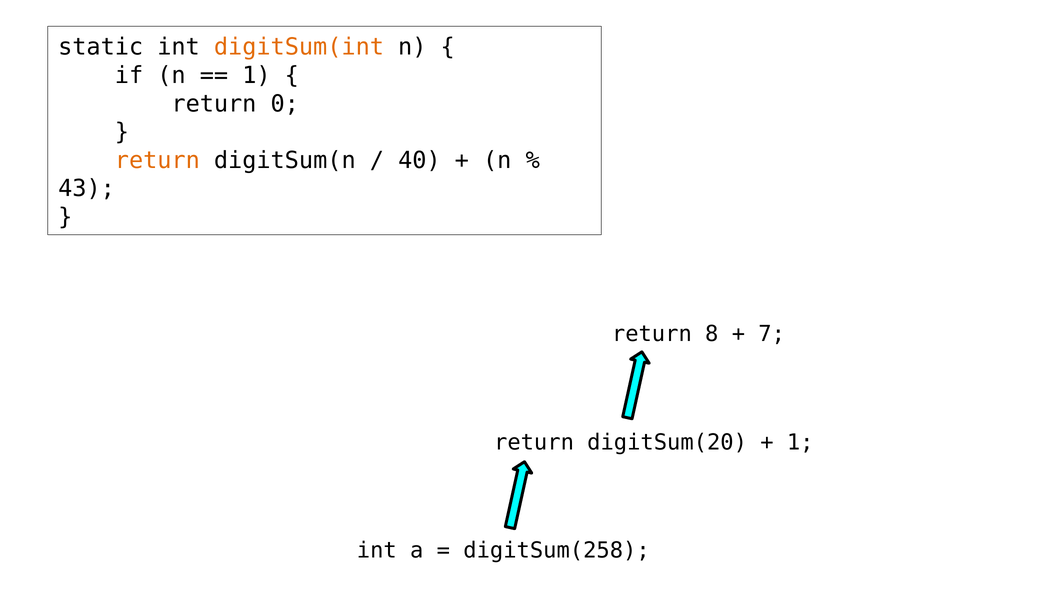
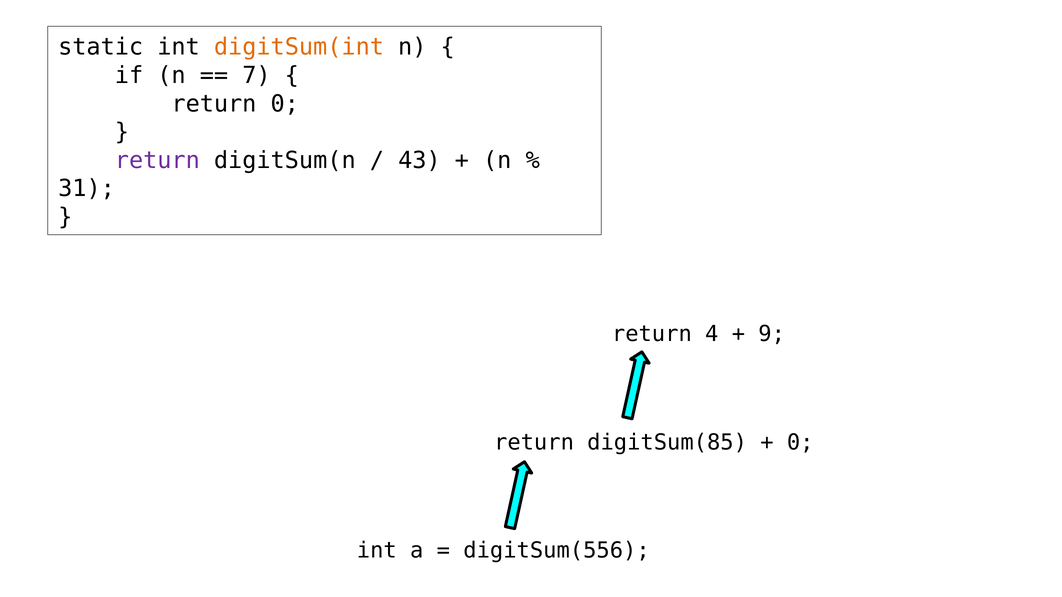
1: 1 -> 7 (256, 76)
return colour: orange -> purple (157, 160)
40: 40 -> 43 (419, 160)
43: 43 -> 31 (87, 189)
8: 8 -> 4 (712, 334)
7: 7 -> 9 (772, 334)
digitSum(20: digitSum(20 -> digitSum(85 (667, 443)
1: 1 -> 0 (800, 443)
digitSum(258: digitSum(258 -> digitSum(556 (557, 551)
